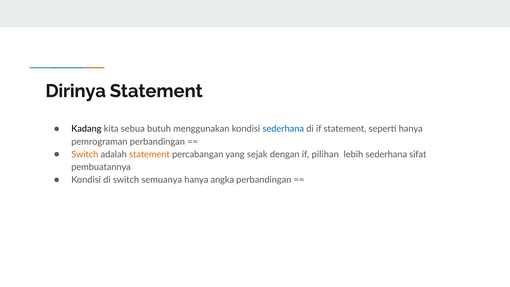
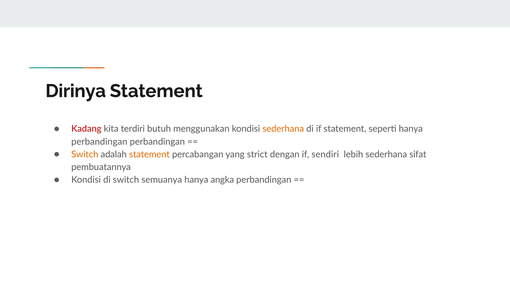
Kadang colour: black -> red (86, 129)
sebua: sebua -> terdiri (133, 129)
sederhana colour: blue -> orange (283, 129)
pemrograman: pemrograman -> perbandingan (99, 142)
sejak: sejak -> strict (257, 154)
pilihan: pilihan -> sendiri (325, 154)
